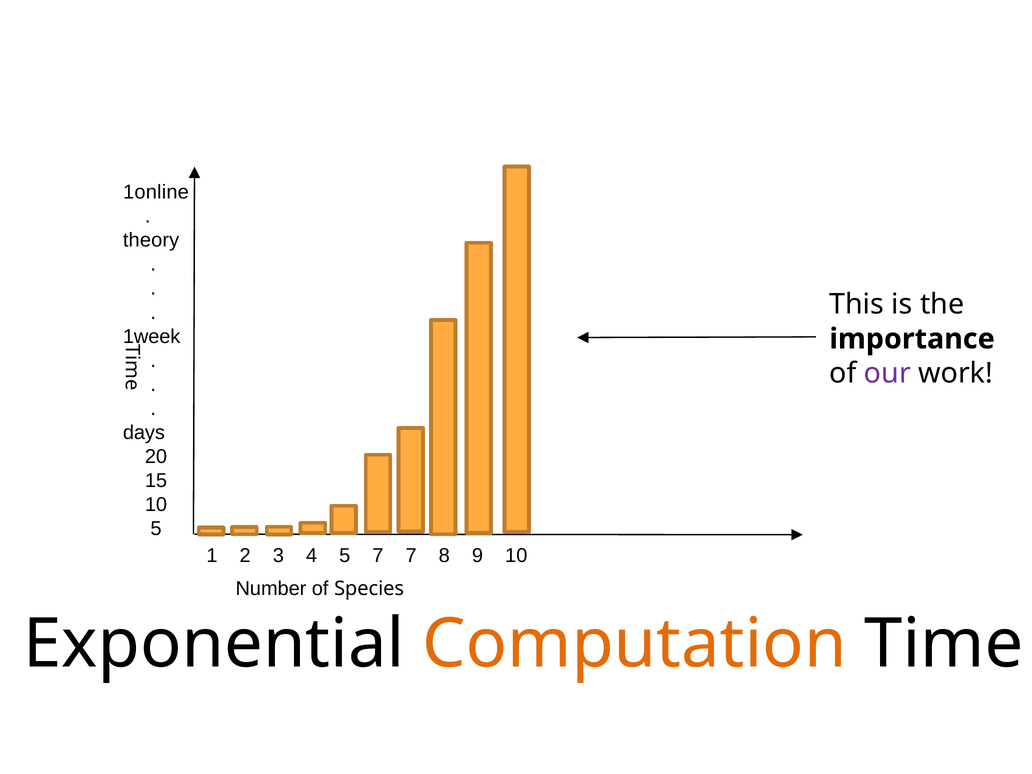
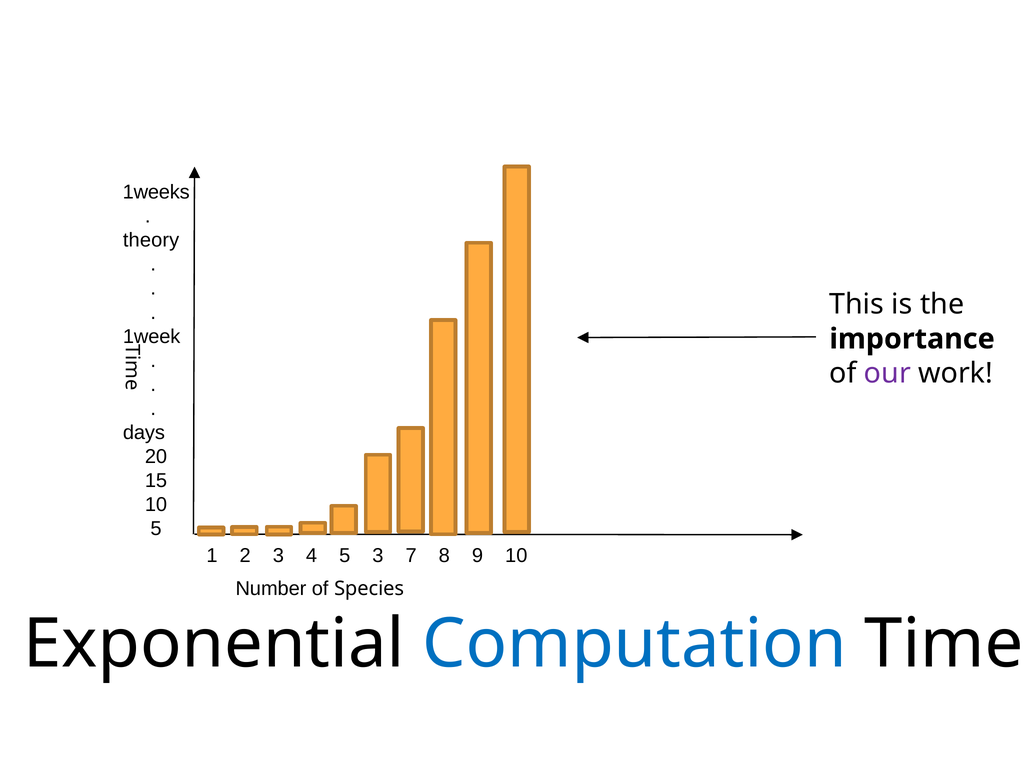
1online: 1online -> 1weeks (156, 192)
5 7: 7 -> 3 (378, 556)
Computation colour: orange -> blue (634, 644)
